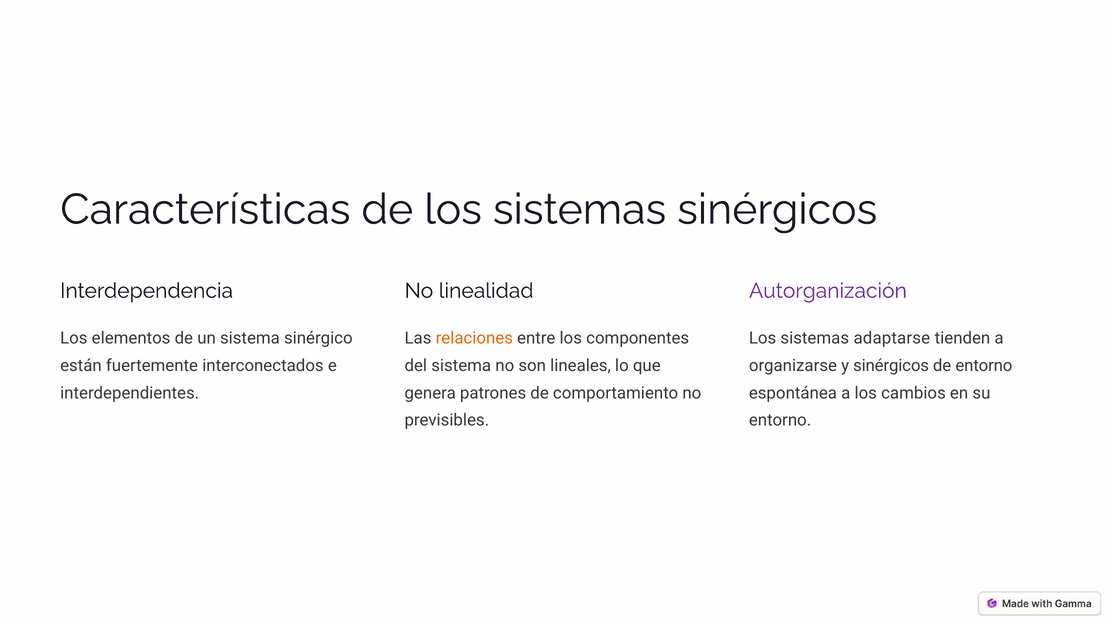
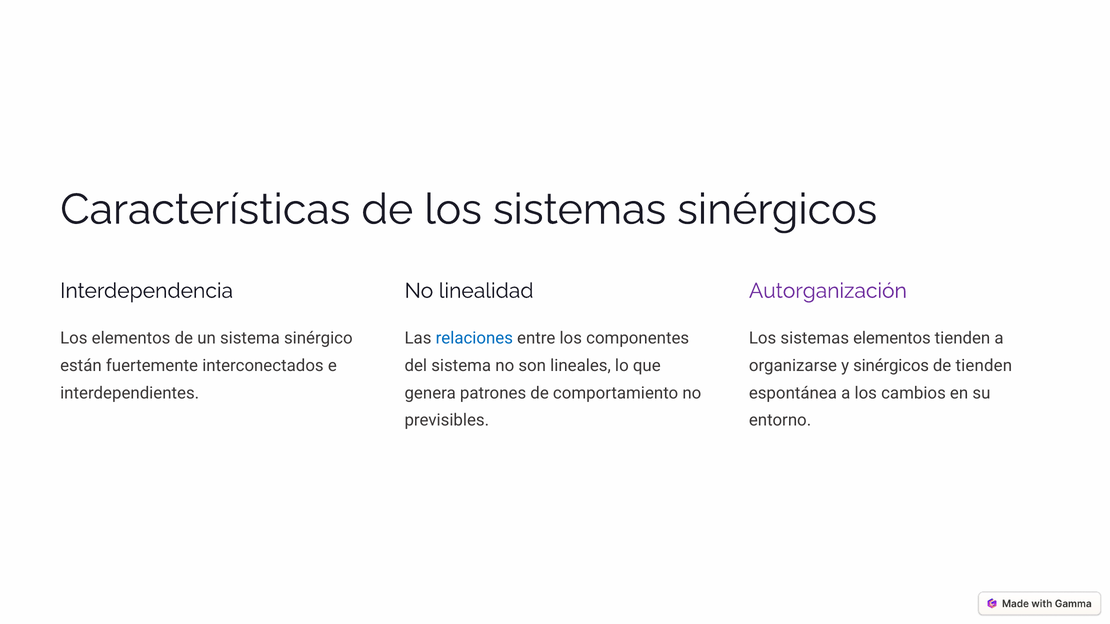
relaciones colour: orange -> blue (474, 338)
sistemas adaptarse: adaptarse -> elementos (892, 338)
de entorno: entorno -> tienden (984, 366)
